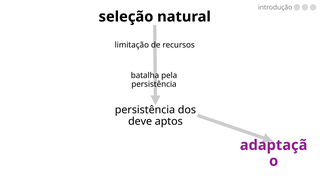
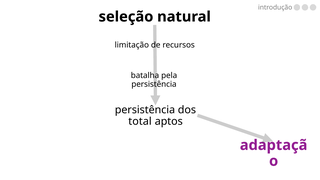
deve: deve -> total (140, 121)
